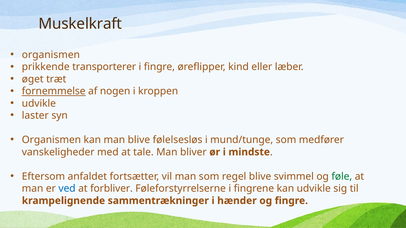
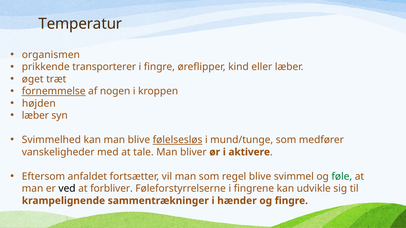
Muskelkraft: Muskelkraft -> Temperatur (80, 24)
udvikle: udvikle -> højden (39, 104)
laster: laster -> læber (35, 116)
Organismen: Organismen -> Svimmelhed (51, 140)
følelsesløs underline: none -> present (178, 140)
mindste: mindste -> aktivere (249, 152)
ved colour: blue -> black (67, 189)
